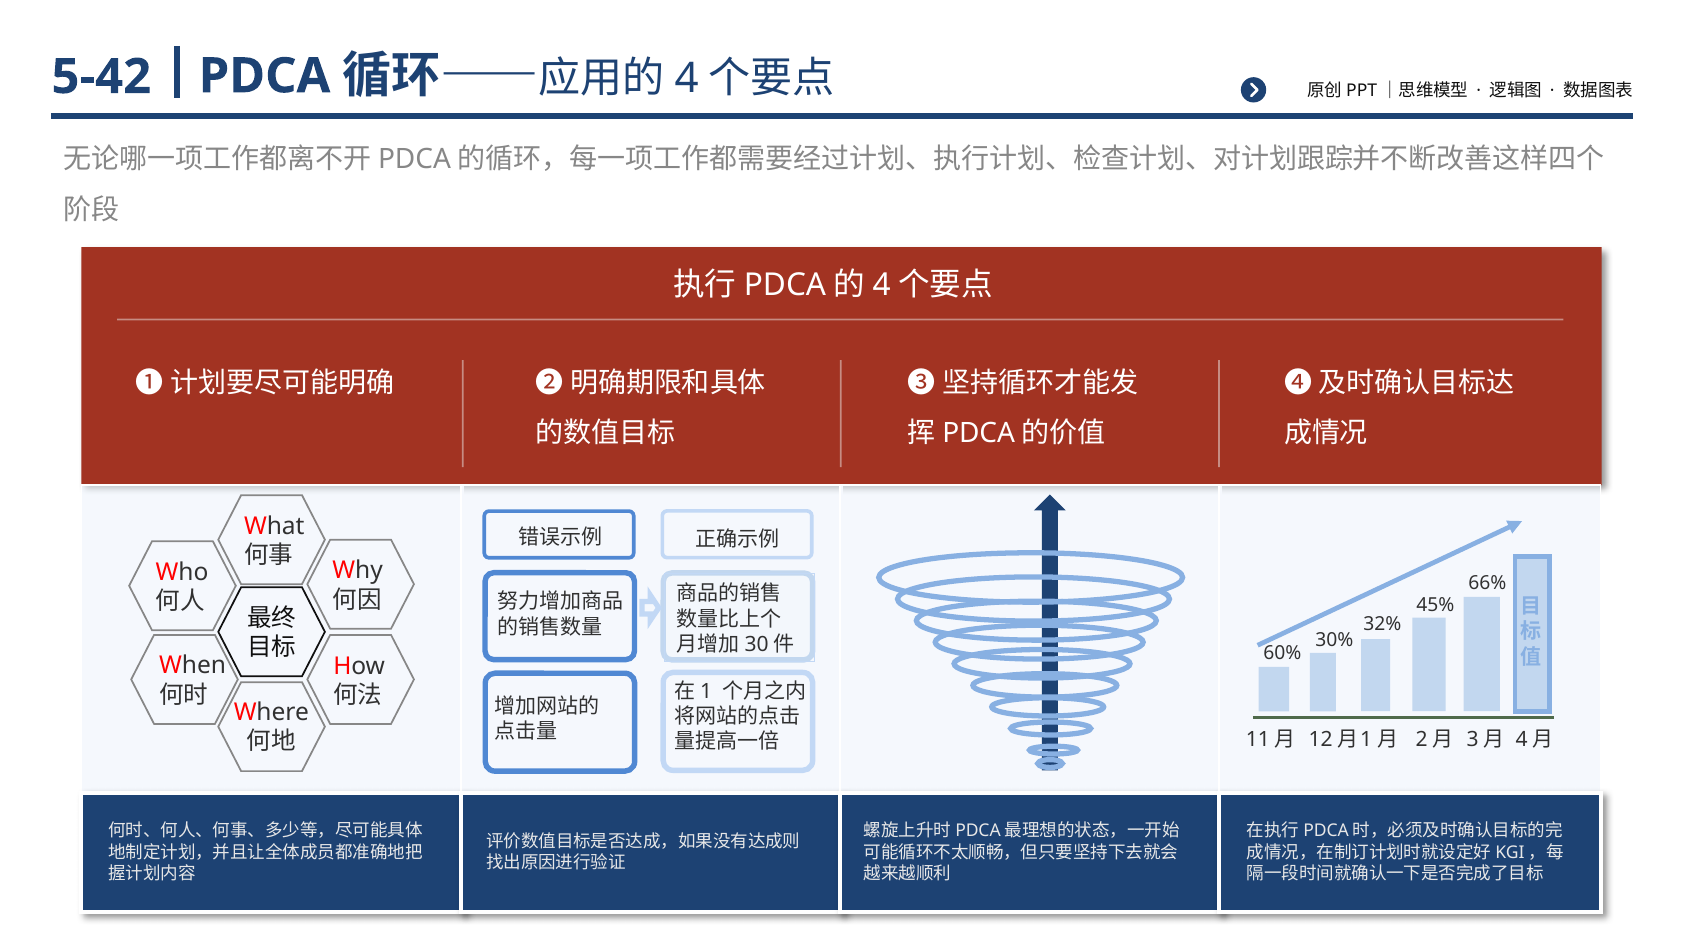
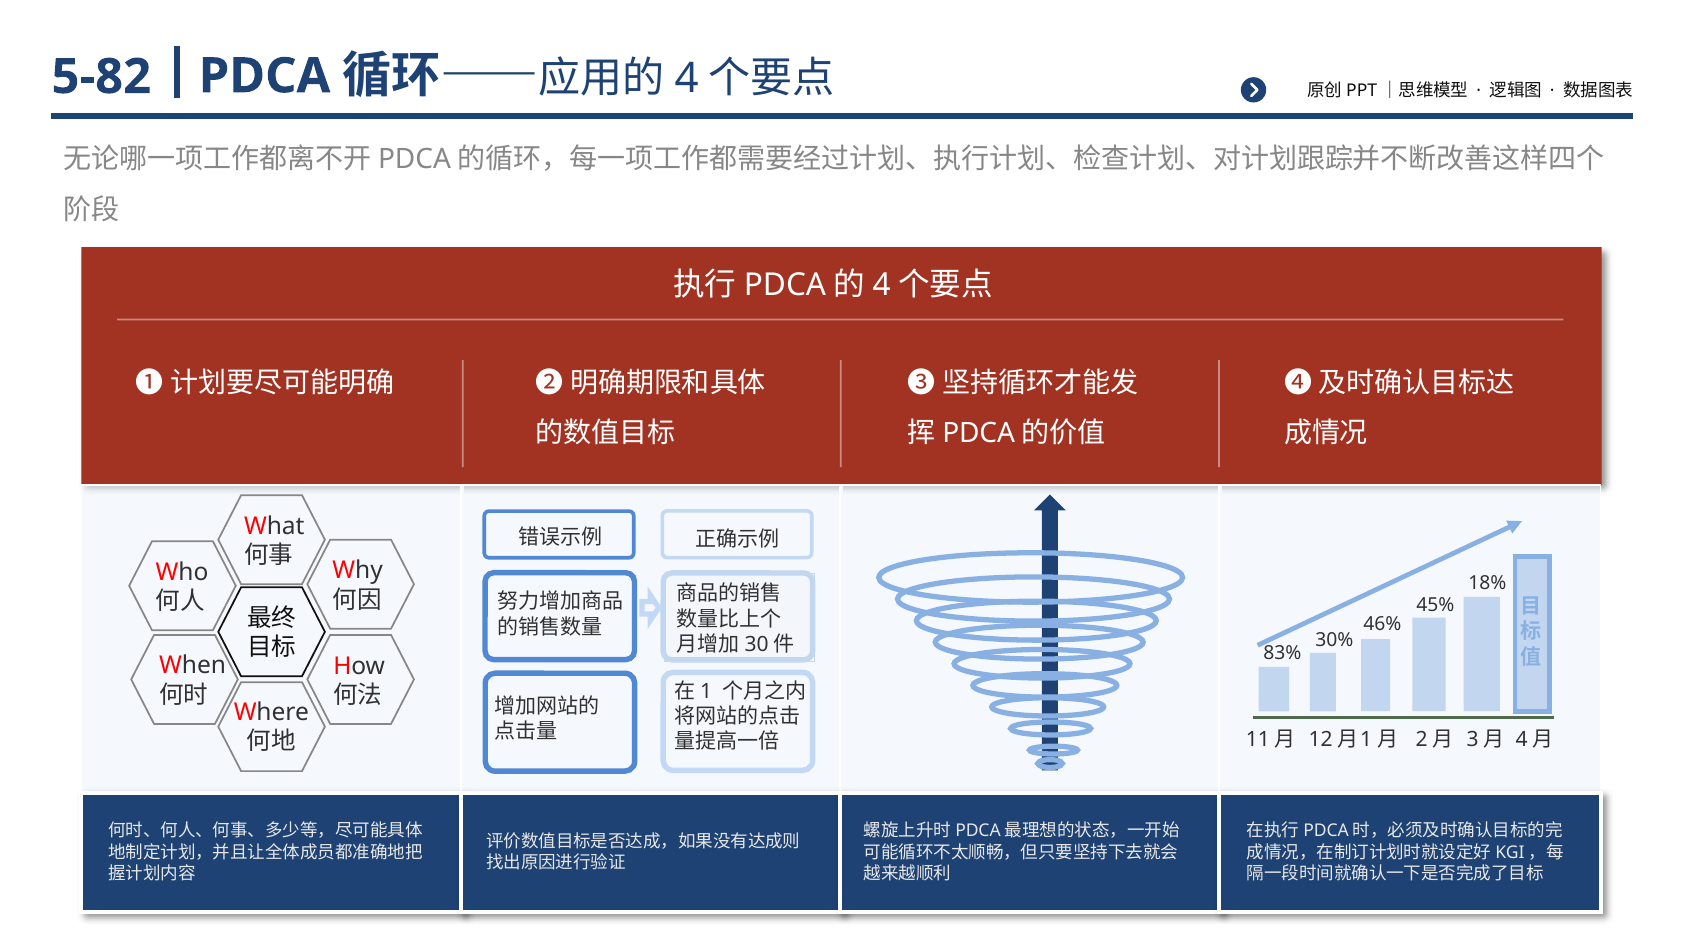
5-42: 5-42 -> 5-82 (101, 77)
66%: 66% -> 18% (1487, 583)
32%: 32% -> 46% (1382, 624)
60%: 60% -> 83% (1282, 653)
